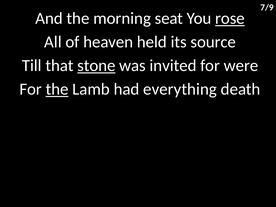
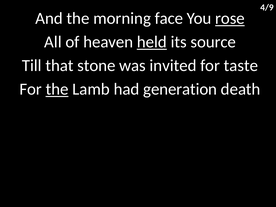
7/9: 7/9 -> 4/9 (267, 8)
seat: seat -> face (169, 18)
held underline: none -> present (152, 42)
stone underline: present -> none (96, 66)
were: were -> taste (241, 66)
everything: everything -> generation (180, 89)
